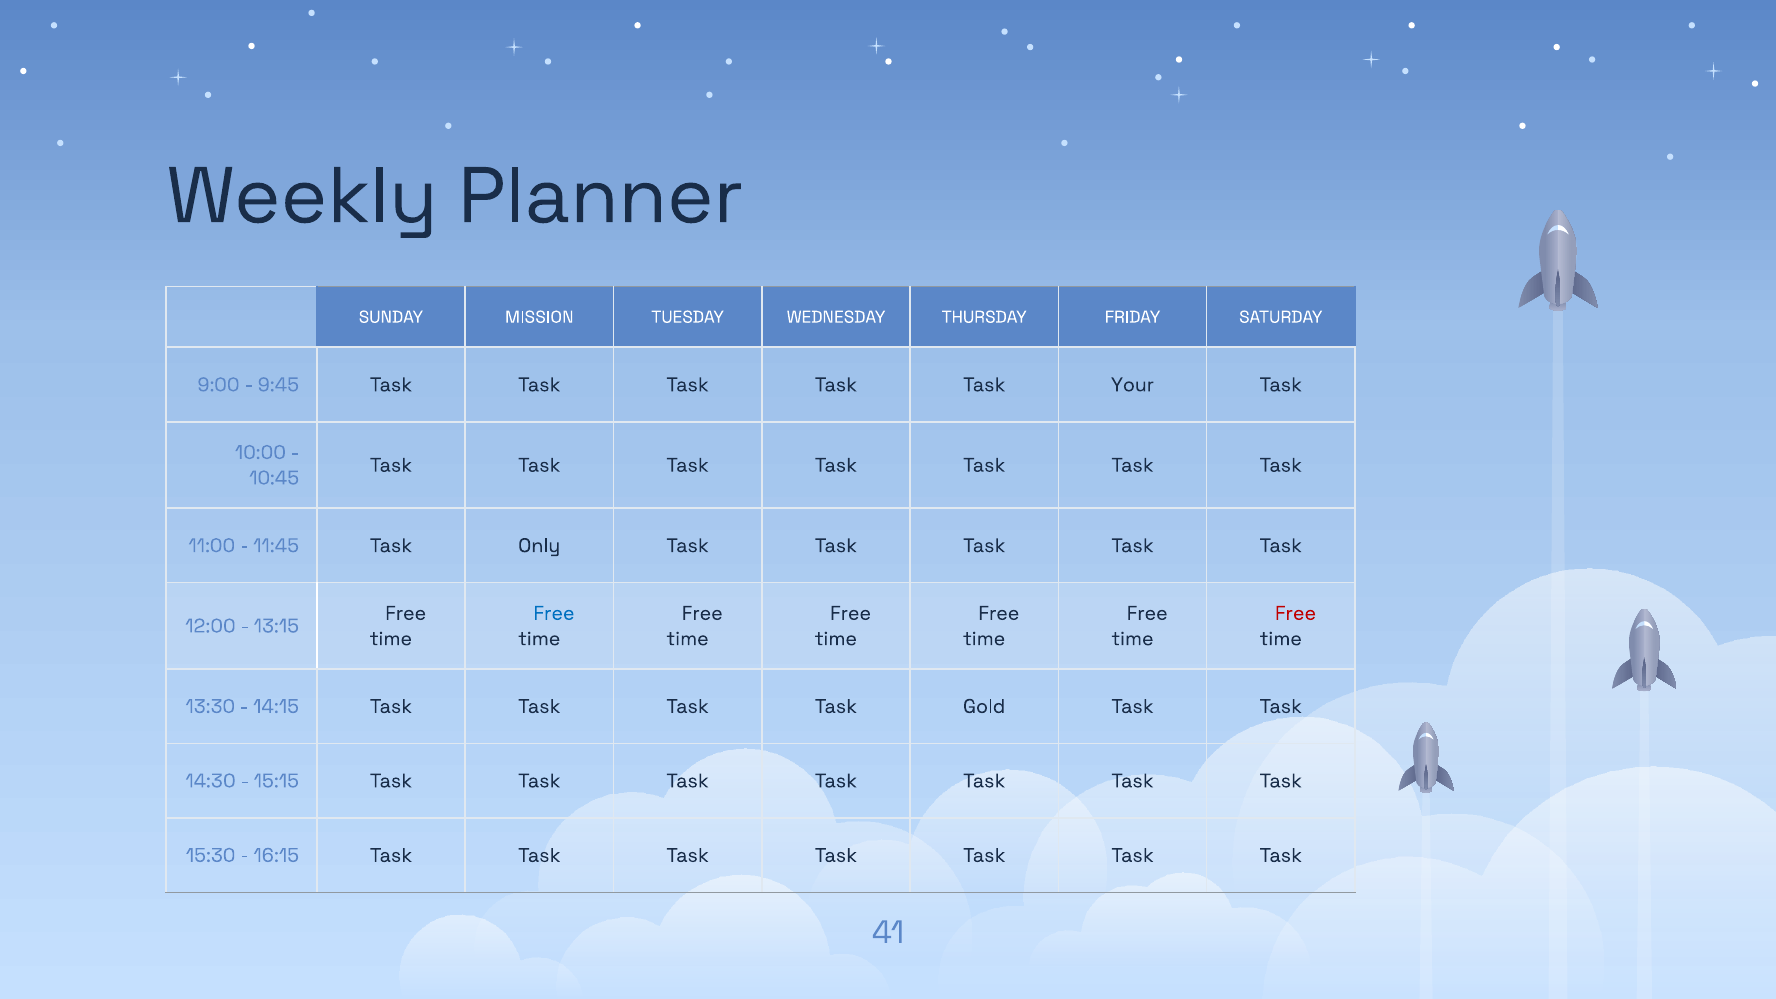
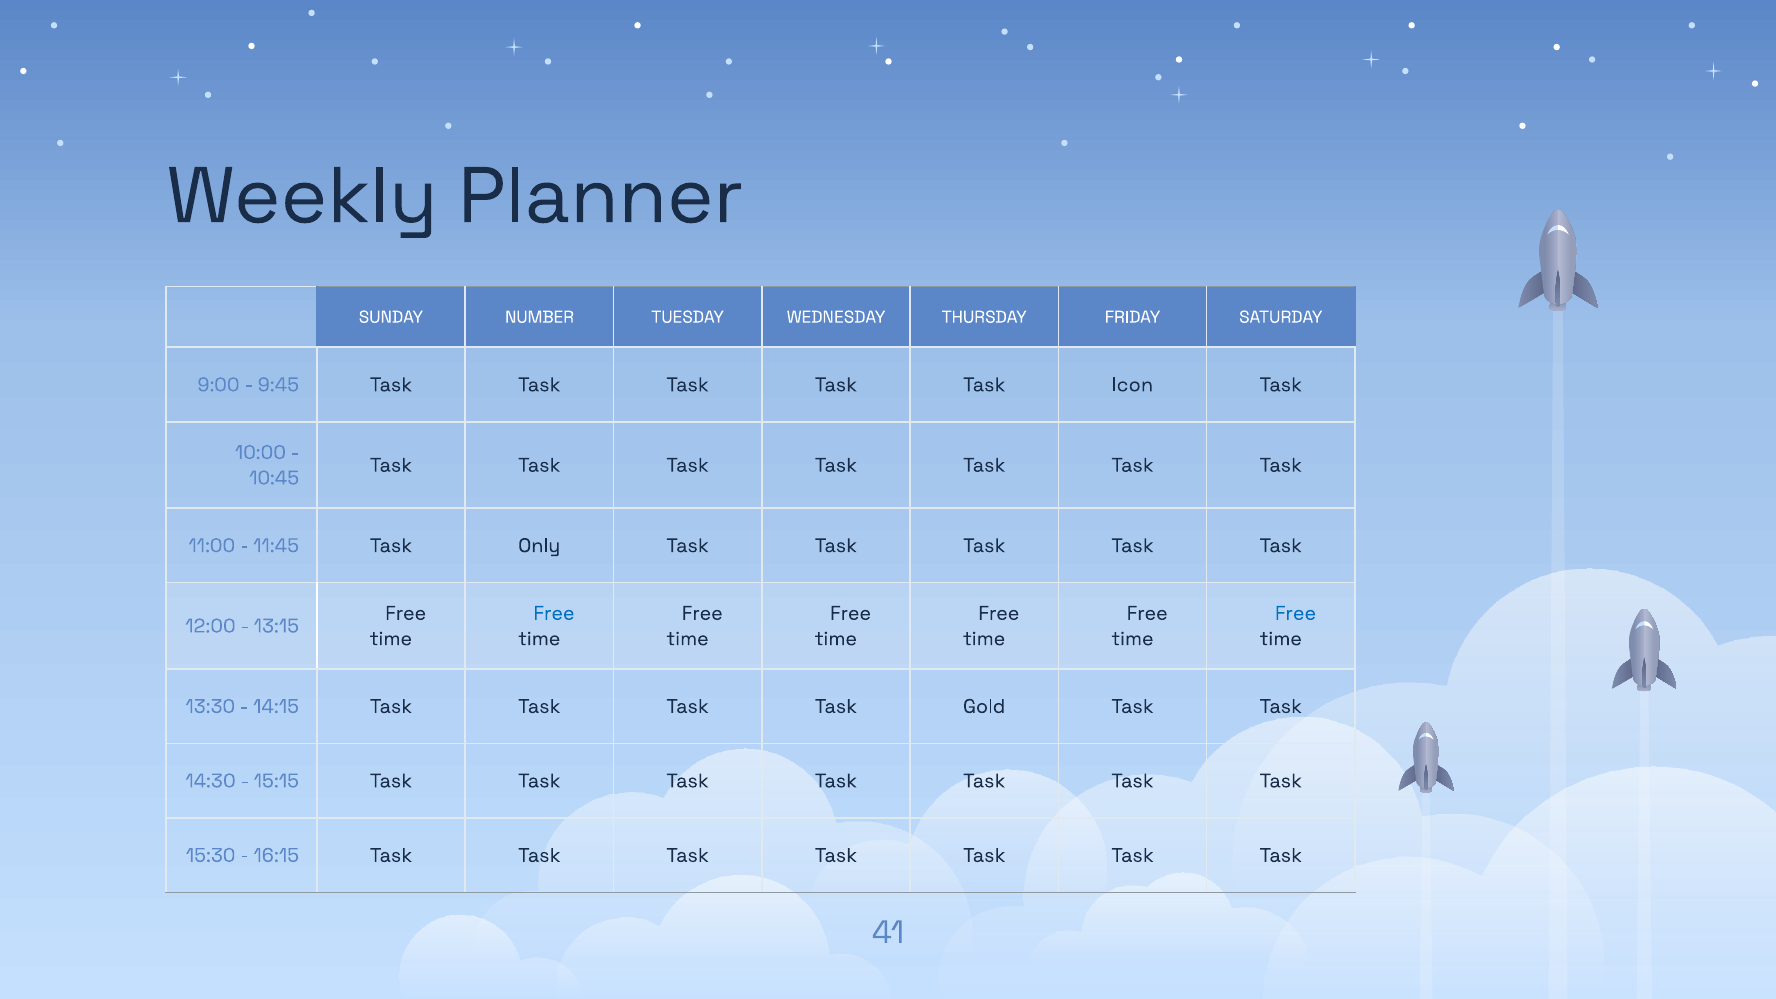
MISSION: MISSION -> NUMBER (539, 317)
Your: Your -> Icon (1132, 385)
Free colour: red -> blue (1296, 613)
